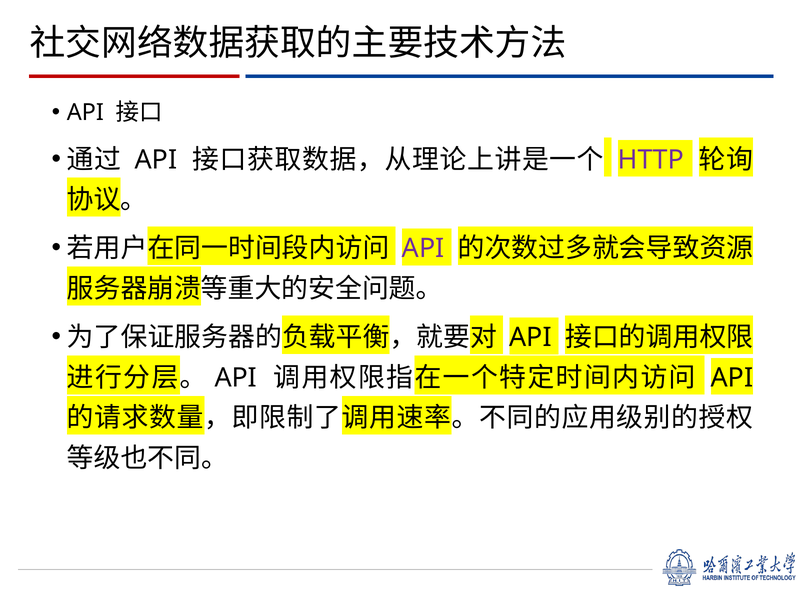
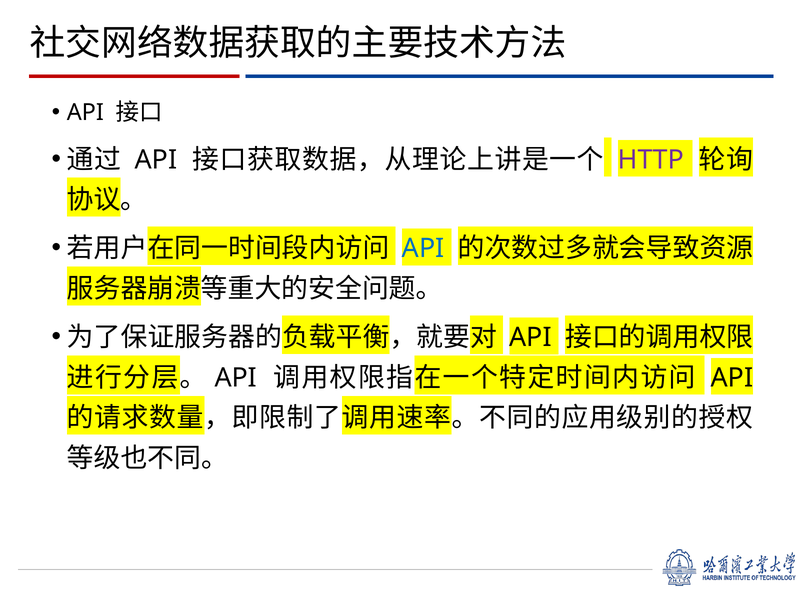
API colour: purple -> blue (423, 249)
